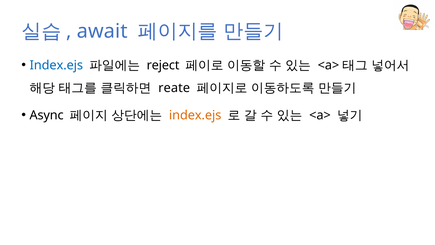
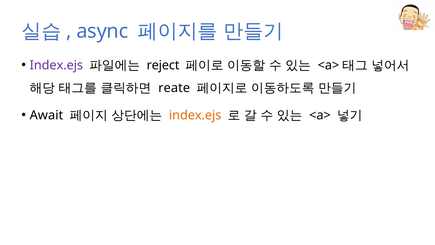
await: await -> async (102, 31)
Index.ejs colour: blue -> purple (56, 65)
Async: Async -> Await (46, 115)
